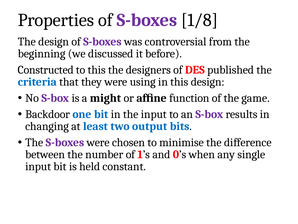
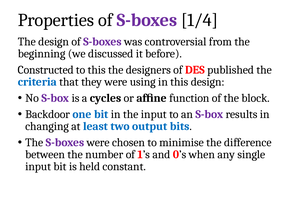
1/8: 1/8 -> 1/4 (200, 20)
might: might -> cycles (106, 98)
game: game -> block (256, 98)
